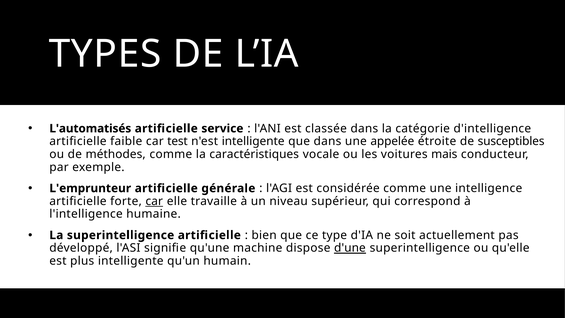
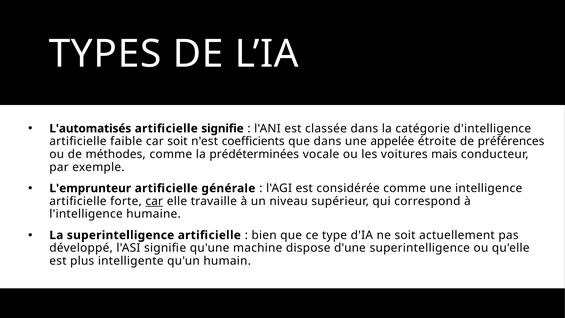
artificielle service: service -> signifie (222, 128)
car test: test -> soit (177, 141)
n'est intelligente: intelligente -> coefficients (253, 141)
susceptibles: susceptibles -> préférences (511, 141)
caractéristiques: caractéristiques -> prédéterminées (254, 154)
d'une underline: present -> none (350, 248)
